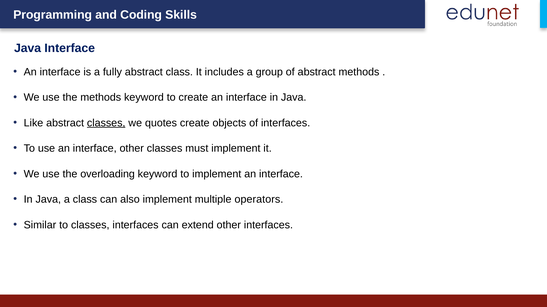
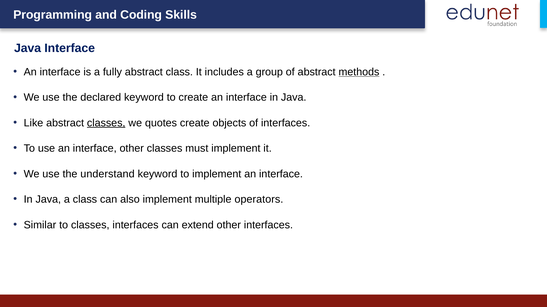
methods underline: none -> present (359, 72)
the methods: methods -> declared (101, 98)
overloading: overloading -> understand (107, 174)
